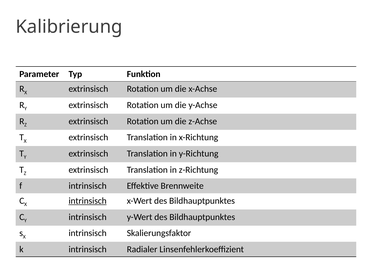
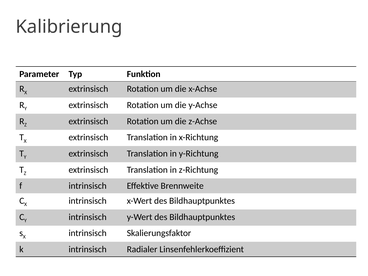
intrinsisch underline: present -> none (88, 201)
